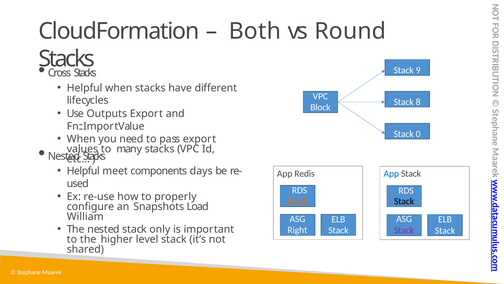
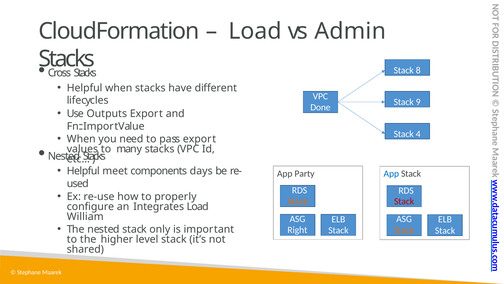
Both: Both -> Load (255, 31)
Round: Round -> Admin (350, 31)
9: 9 -> 8 (418, 70)
8: 8 -> 9 (418, 102)
Block: Block -> Done (320, 107)
0: 0 -> 4 (418, 134)
Redis: Redis -> Party (304, 173)
Stack colour: black -> red (404, 201)
Snapshots: Snapshots -> Integrates (159, 206)
Stack colour: purple -> orange (404, 230)
